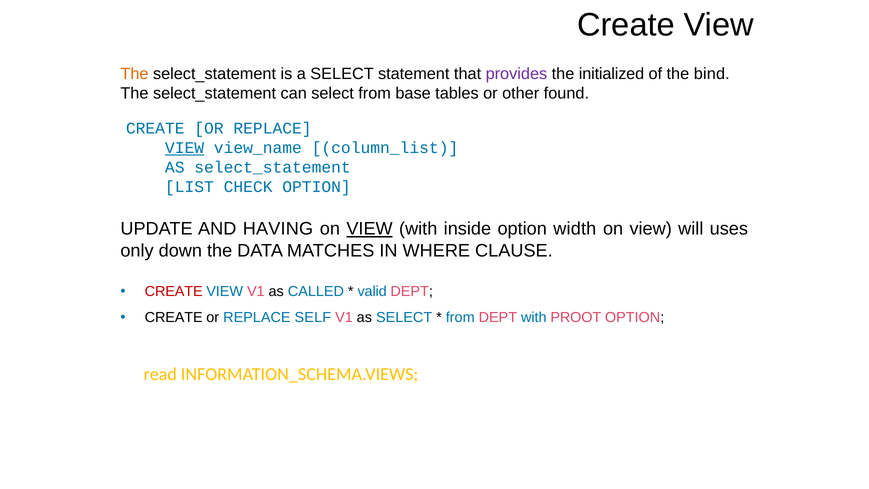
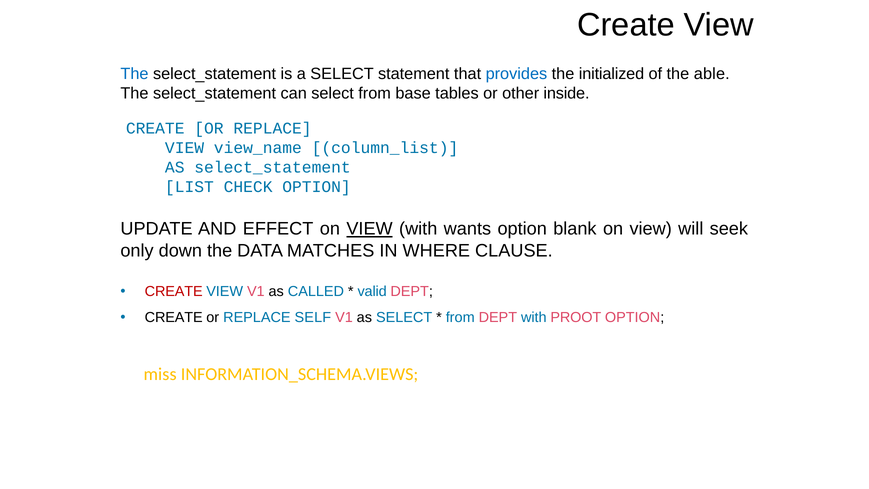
The colour: orange -> blue (134, 74)
provides colour: purple -> blue (516, 74)
bind: bind -> able (712, 74)
found: found -> inside (566, 93)
VIEW underline: present -> none (185, 148)
HAVING: HAVING -> EFFECT (278, 229)
inside: inside -> wants (467, 229)
width: width -> blank (575, 229)
uses: uses -> seek (729, 229)
read: read -> miss (160, 374)
